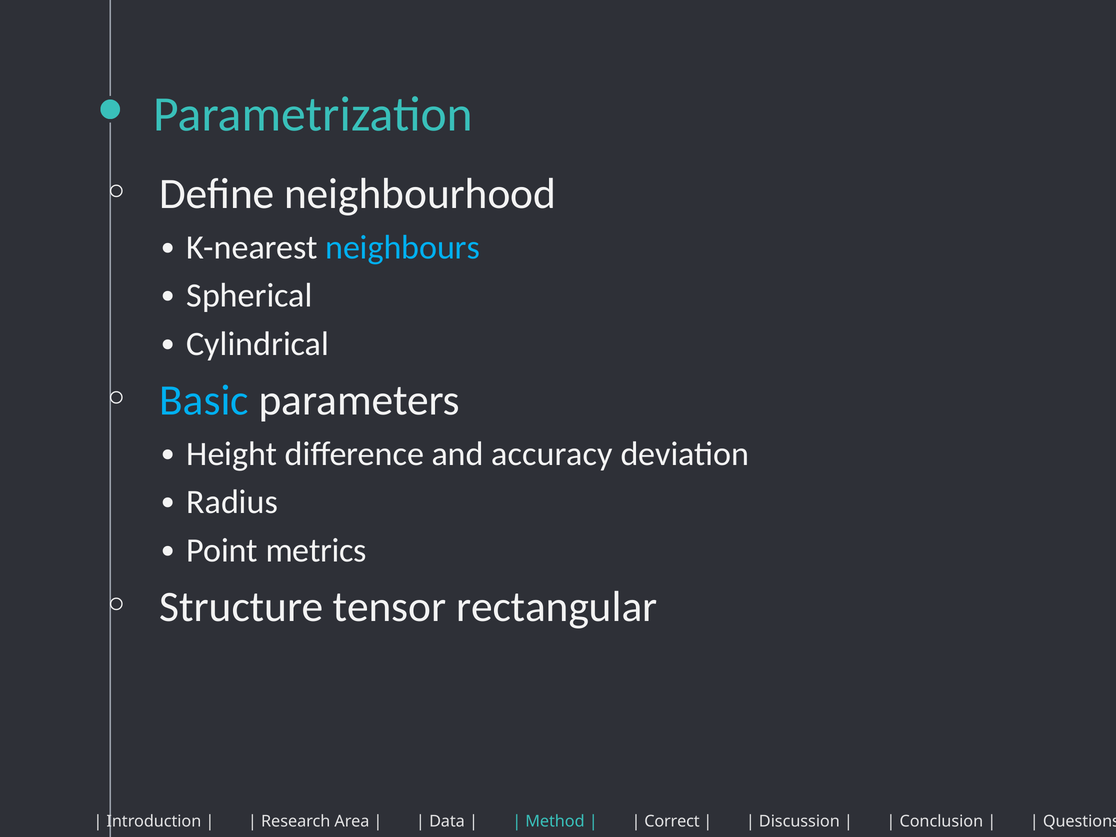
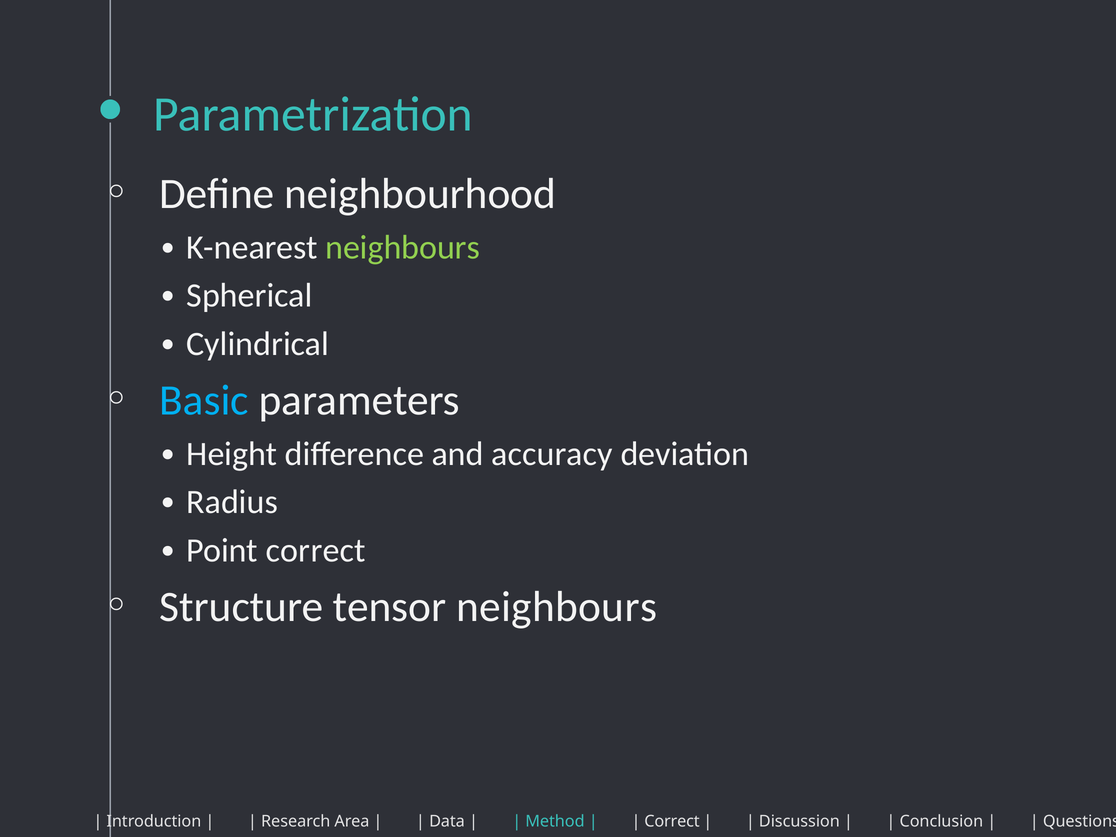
neighbours colour: light blue -> light green (403, 247)
metrics: metrics -> correct (316, 550)
tensor rectangular: rectangular -> neighbours (557, 607)
